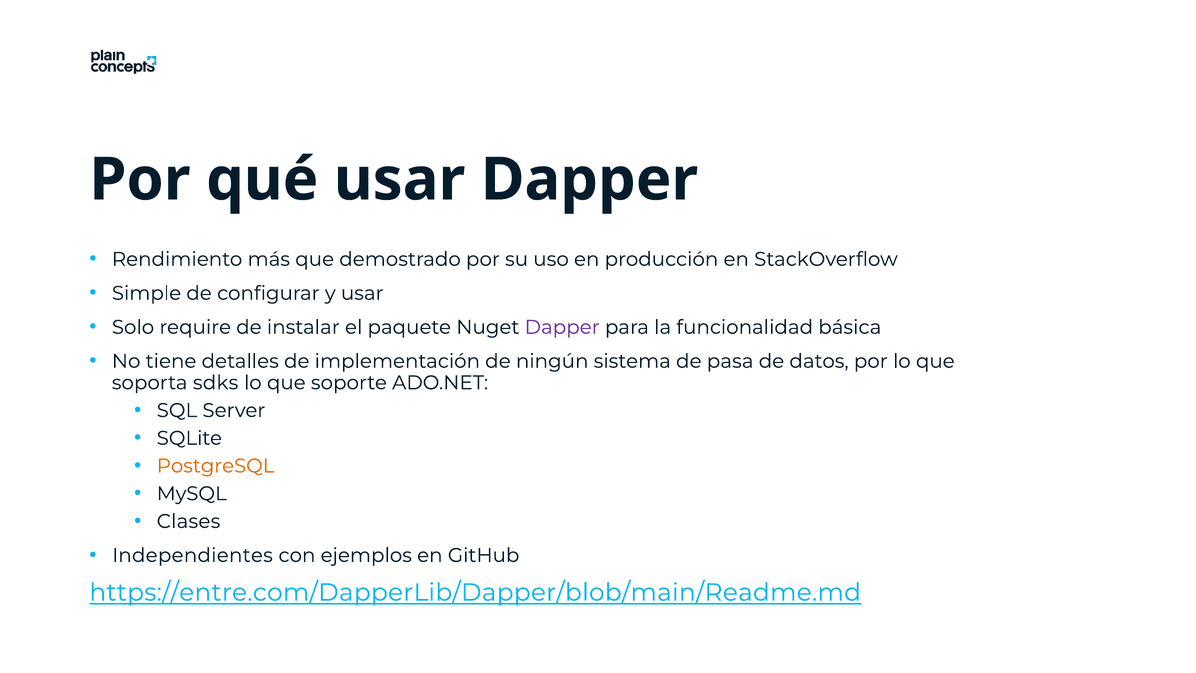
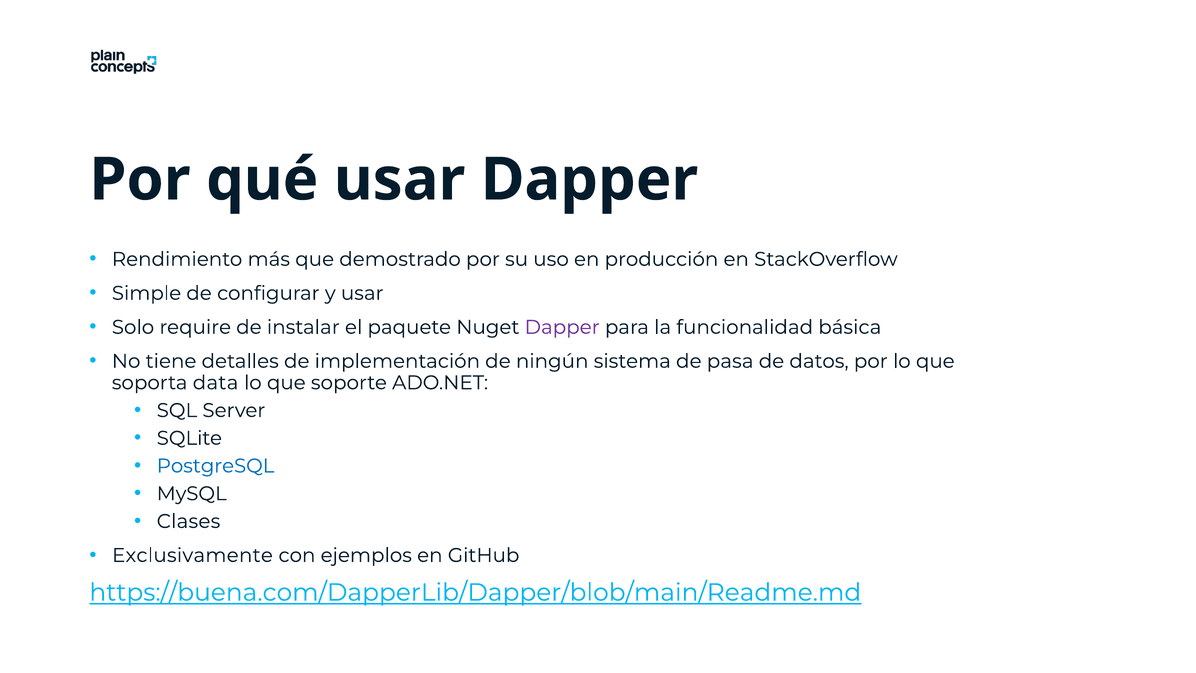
sdks: sdks -> data (216, 383)
PostgreSQL colour: orange -> blue (216, 466)
Independientes: Independientes -> Exclusivamente (192, 555)
https://entre.com/DapperLib/Dapper/blob/main/Readme.md: https://entre.com/DapperLib/Dapper/blob/main/Readme.md -> https://buena.com/DapperLib/Dapper/blob/main/Readme.md (475, 592)
